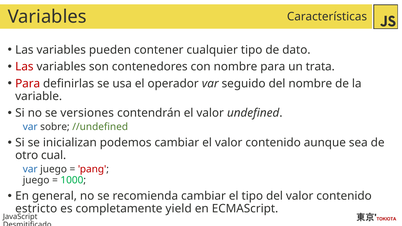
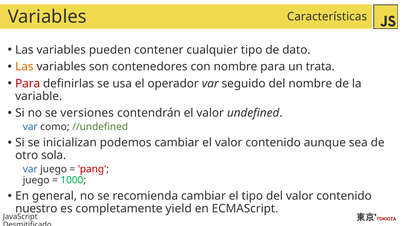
Las colour: red -> orange (24, 67)
sobre: sobre -> como (55, 127)
cual: cual -> sola (54, 156)
estricto: estricto -> nuestro (36, 209)
